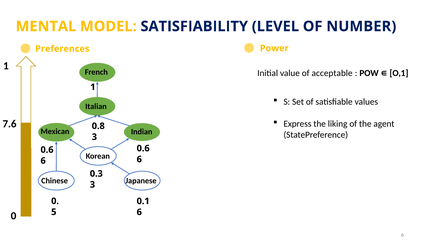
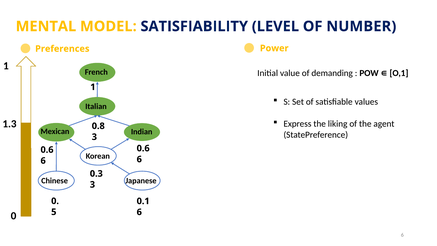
acceptable: acceptable -> demanding (332, 73)
7.6: 7.6 -> 1.3 (10, 124)
